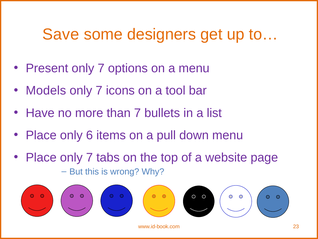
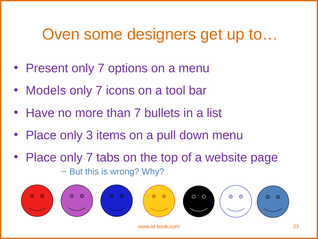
Save: Save -> Oven (61, 34)
6: 6 -> 3 (89, 135)
